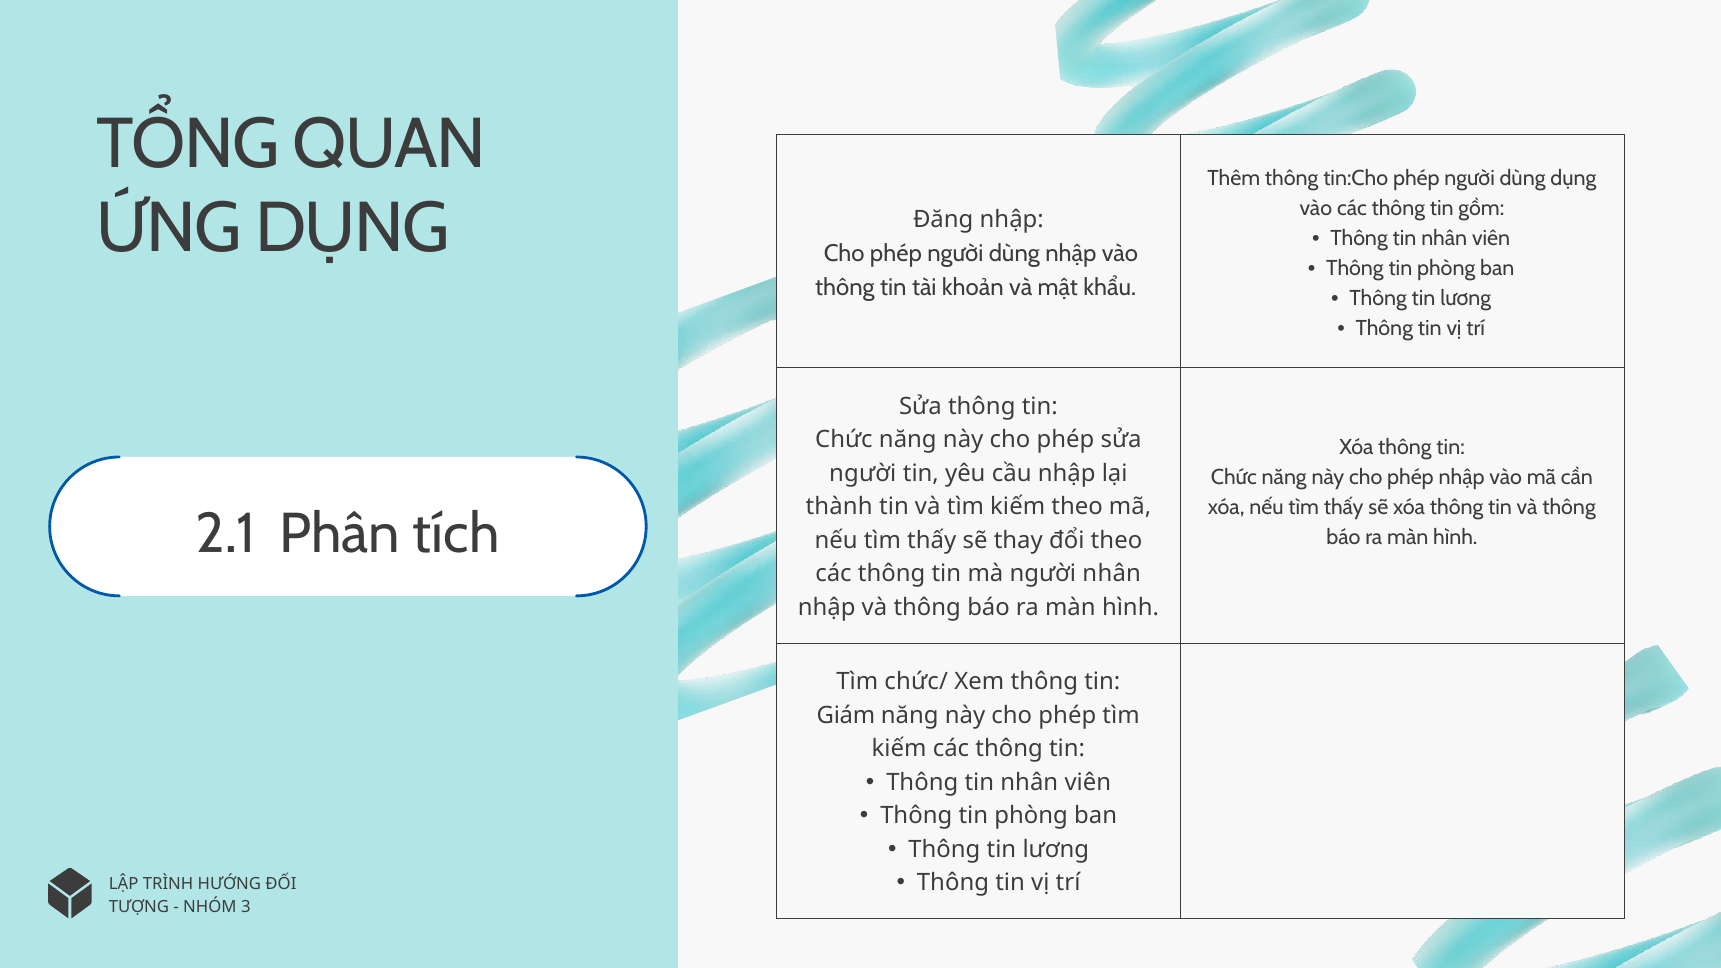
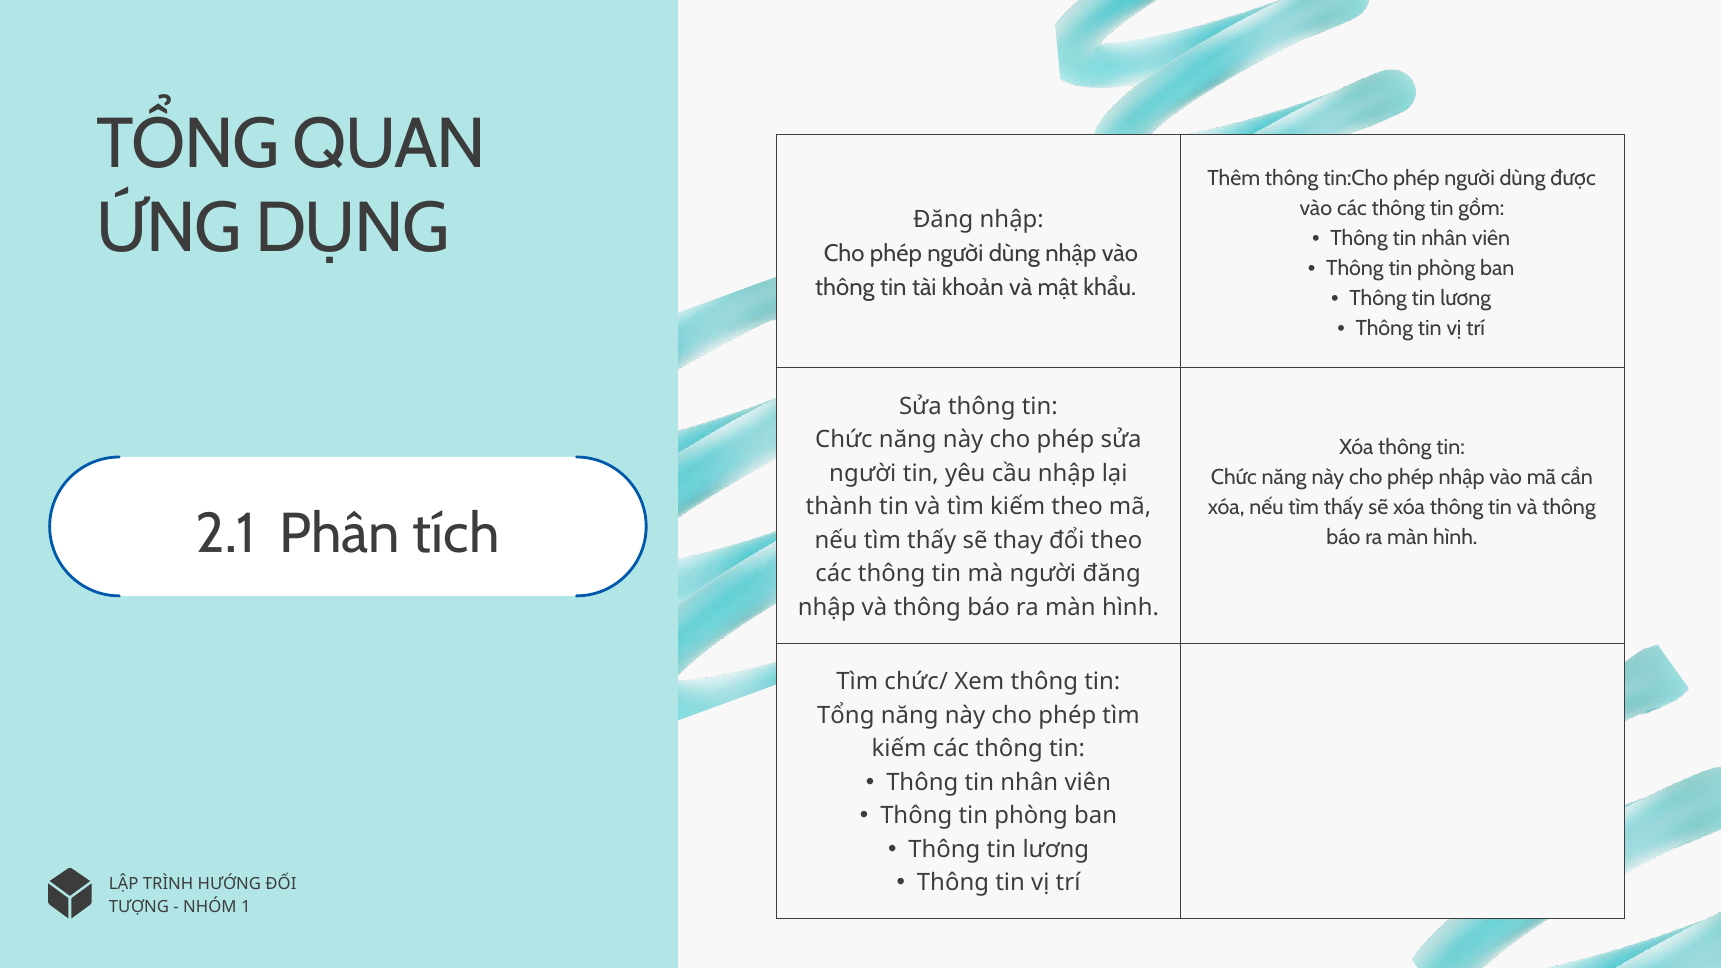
dùng dụng: dụng -> được (1573, 178)
người nhân: nhân -> đăng (1112, 574)
Giám: Giám -> Tổng (846, 716)
3: 3 -> 1 (246, 907)
